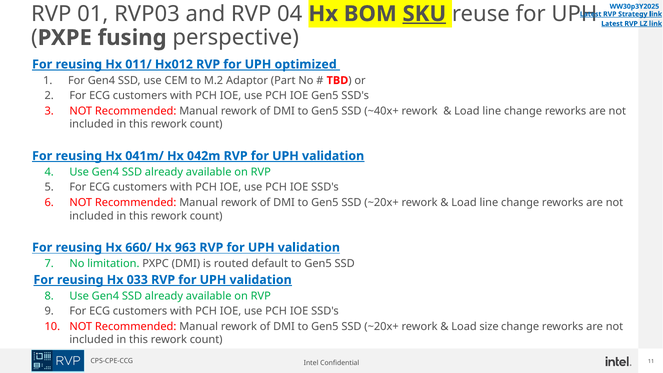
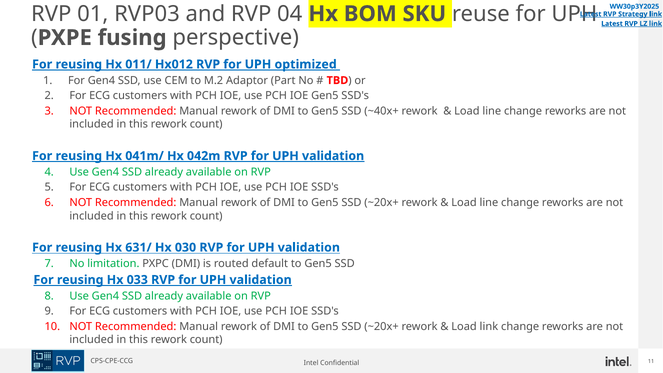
SKU underline: present -> none (424, 14)
660/: 660/ -> 631/ (138, 247)
963: 963 -> 030 (185, 247)
Load size: size -> link (489, 326)
